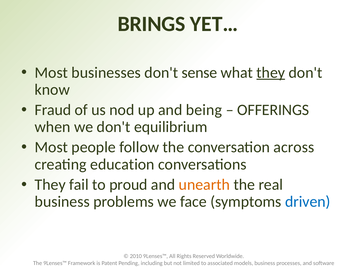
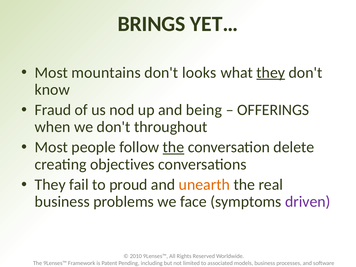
businesses: businesses -> mountains (106, 73)
sense: sense -> looks (199, 73)
equilibrium: equilibrium -> throughout (171, 127)
the underline: none -> present (173, 147)
across: across -> delete (294, 147)
education: education -> objectives (122, 164)
driven colour: blue -> purple (308, 202)
